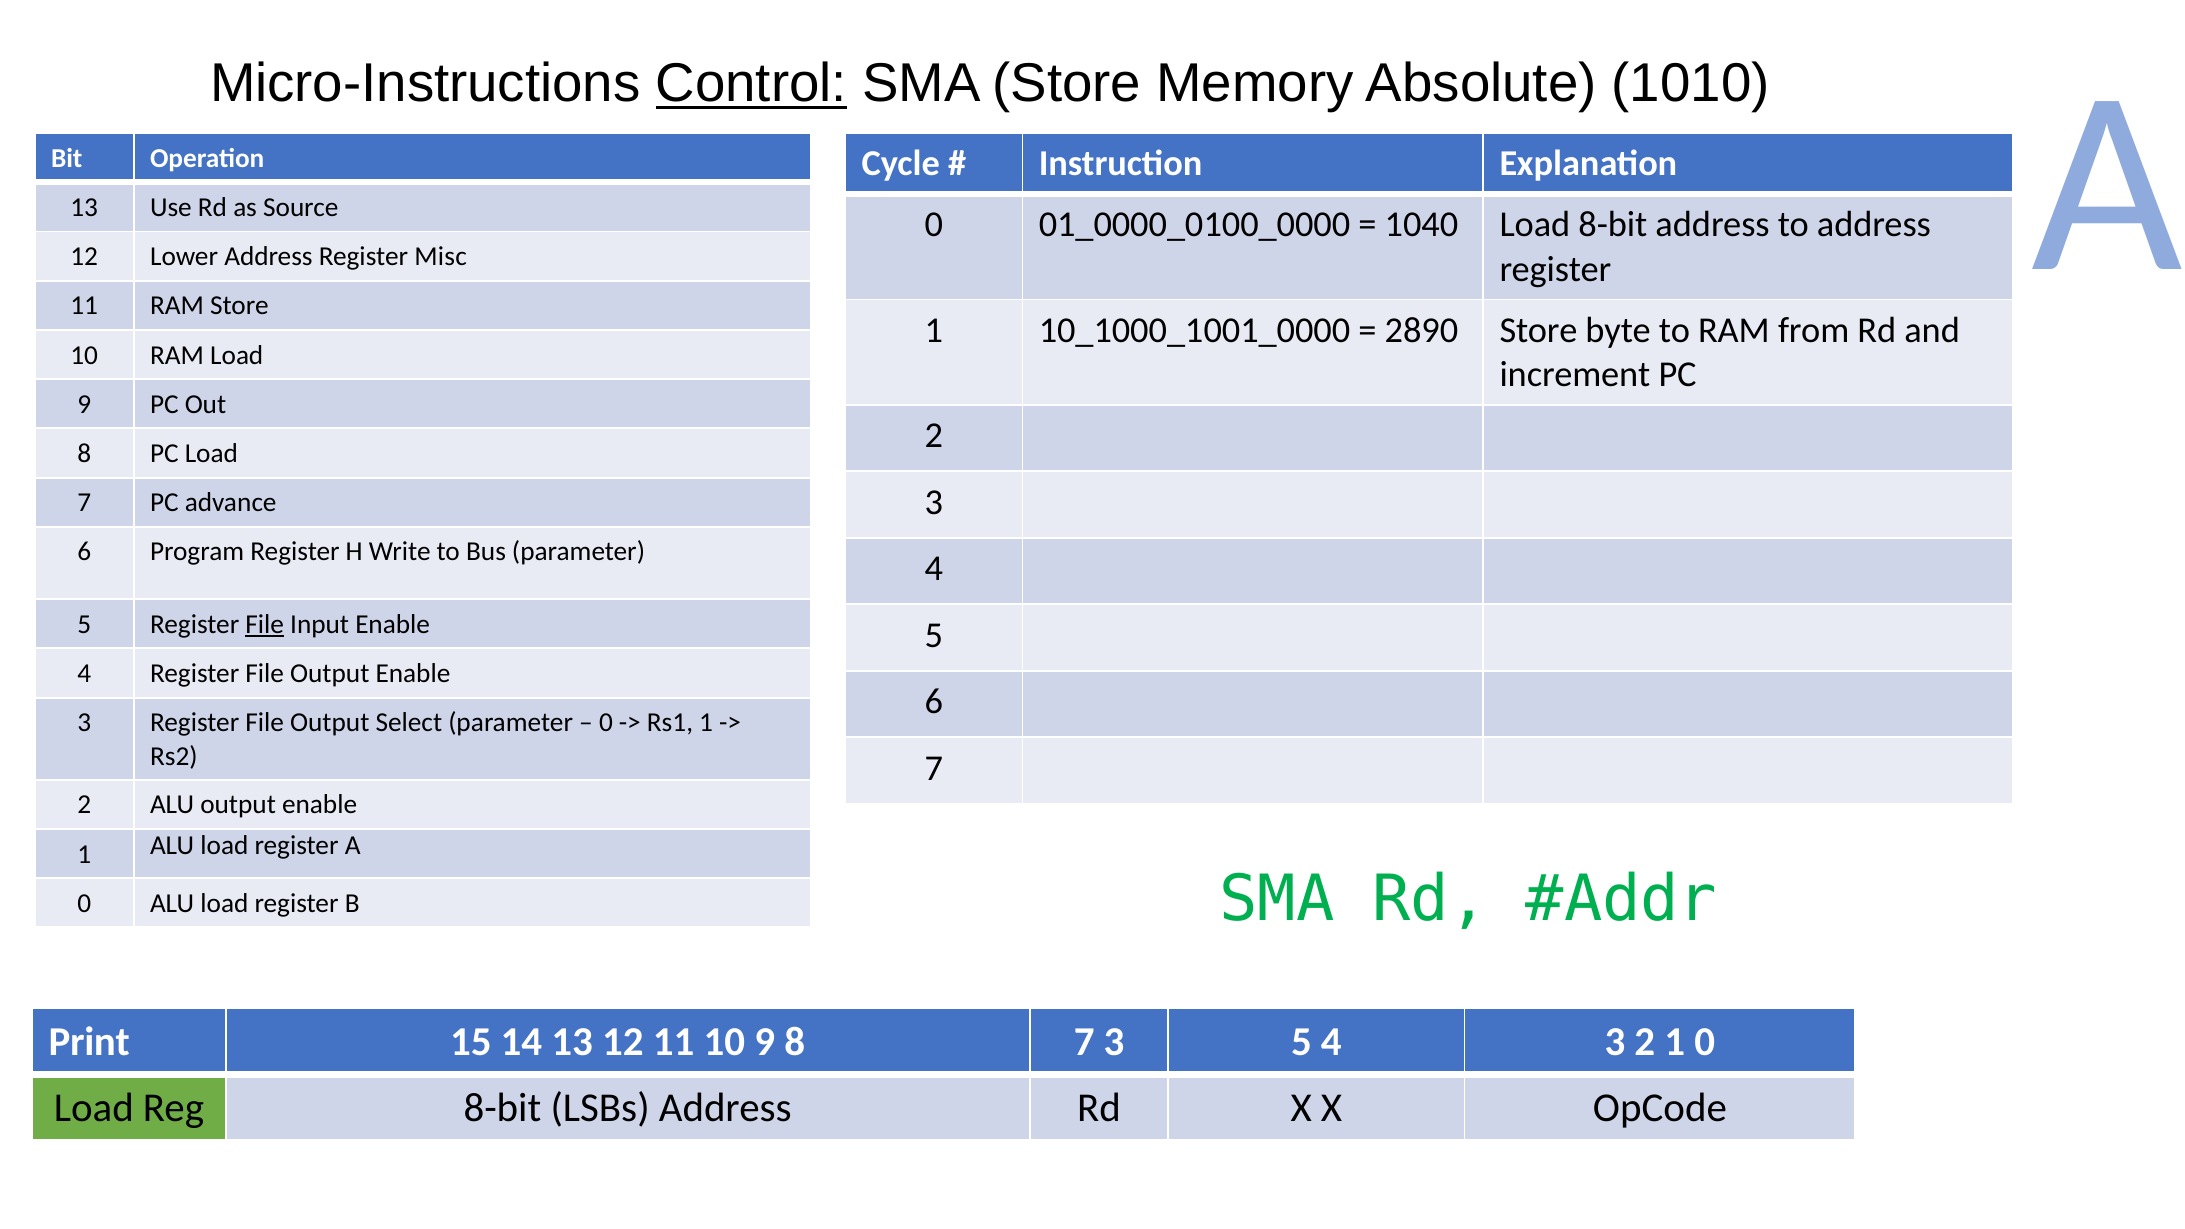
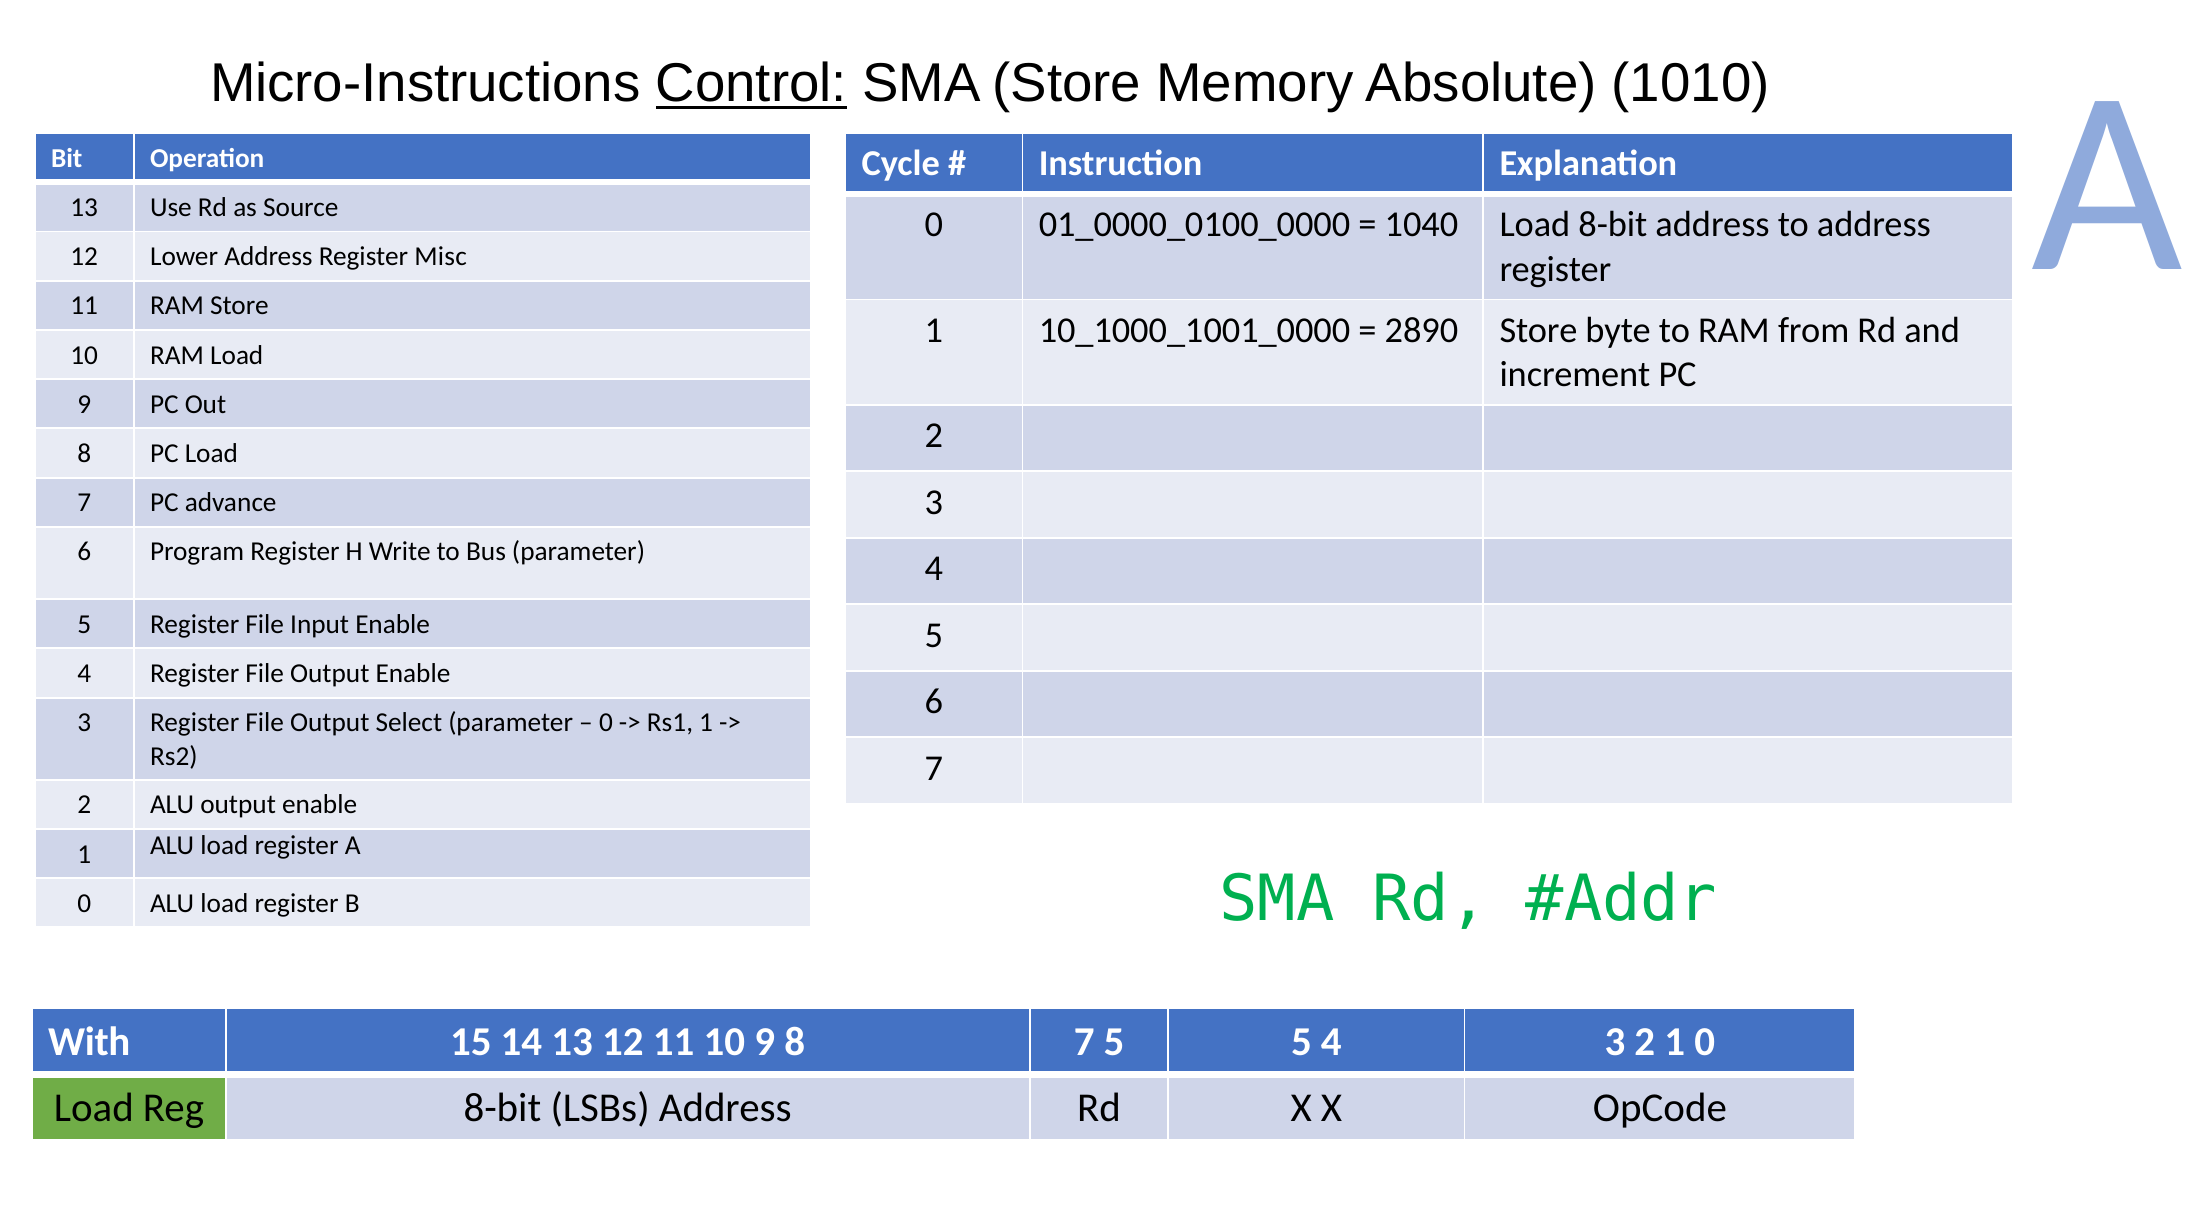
File underline: present -> none (265, 624)
Print: Print -> With (89, 1042)
7 3: 3 -> 5 (1114, 1042)
